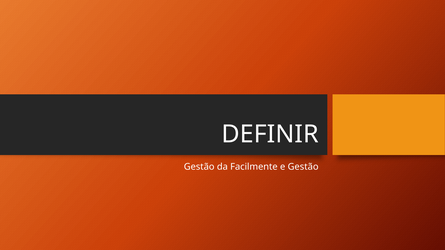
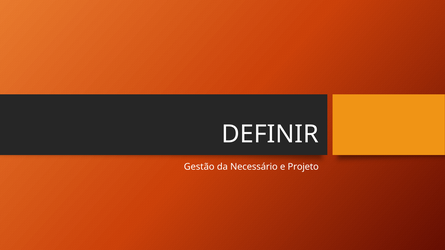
Facilmente: Facilmente -> Necessário (254, 167)
e Gestão: Gestão -> Projeto (303, 167)
